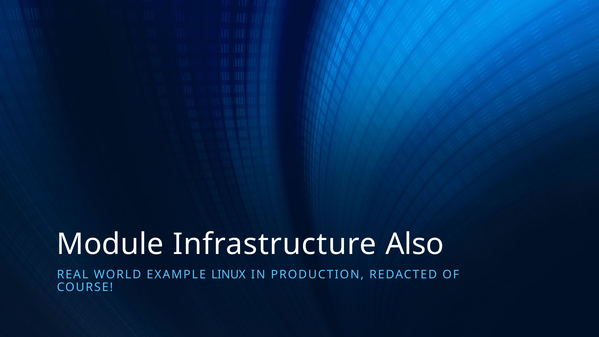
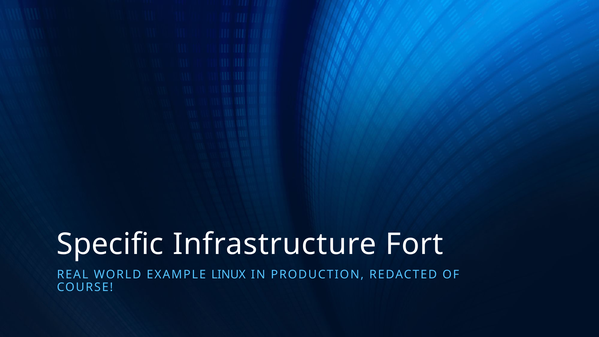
Module: Module -> Specific (110, 244)
Also: Also -> Fort (414, 244)
